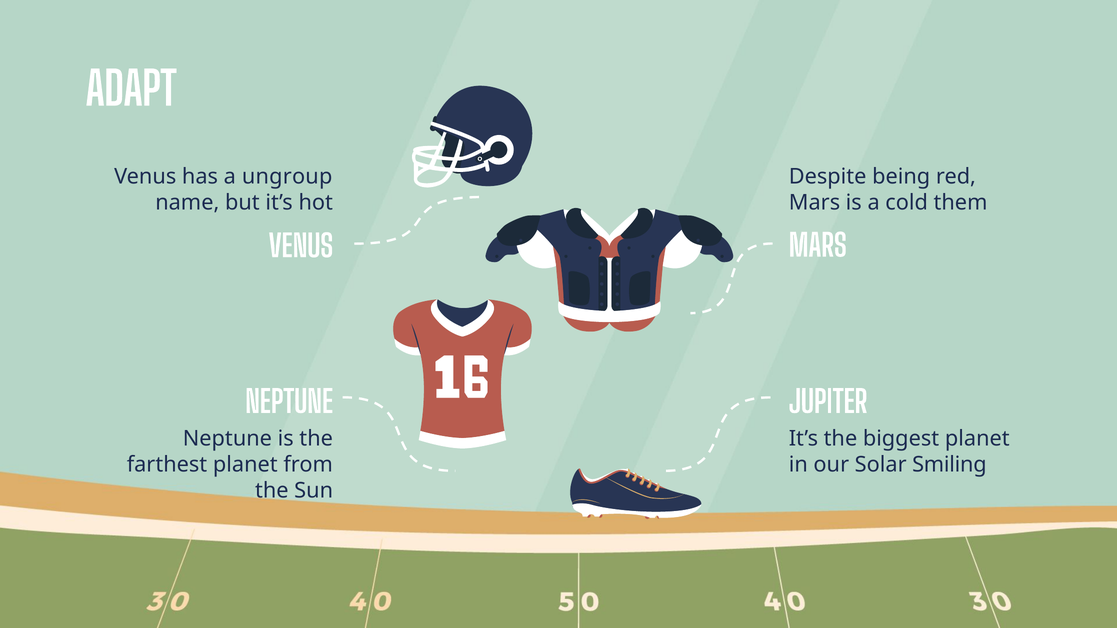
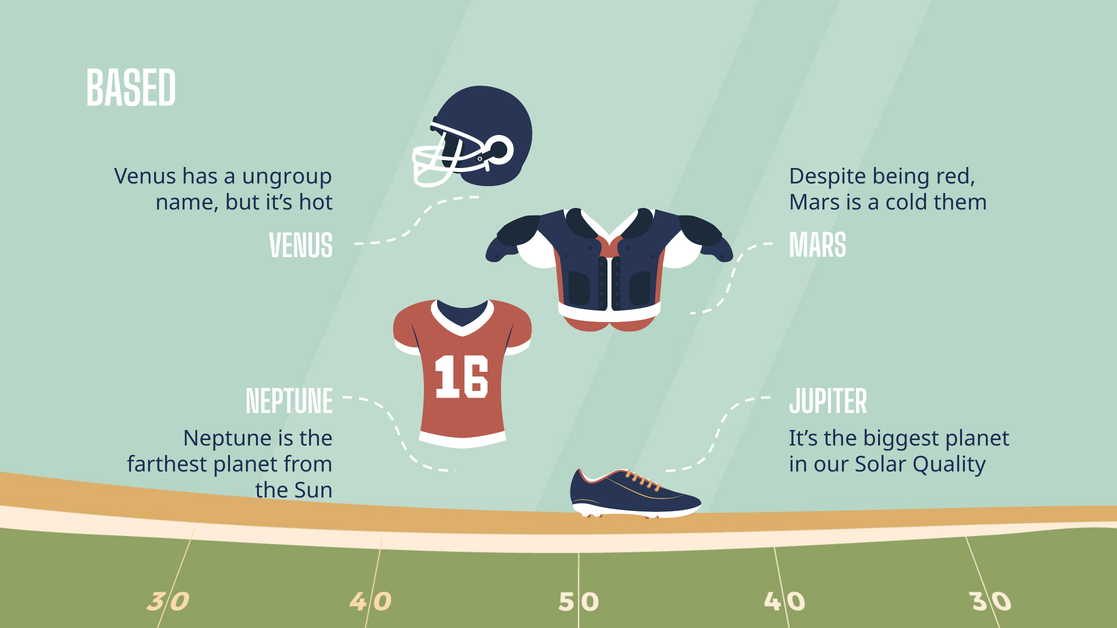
ADAPT: ADAPT -> BASED (131, 90)
Smiling: Smiling -> Quality (949, 465)
